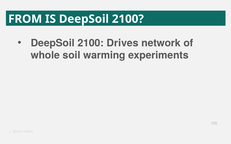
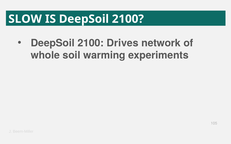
FROM: FROM -> SLOW (25, 19)
